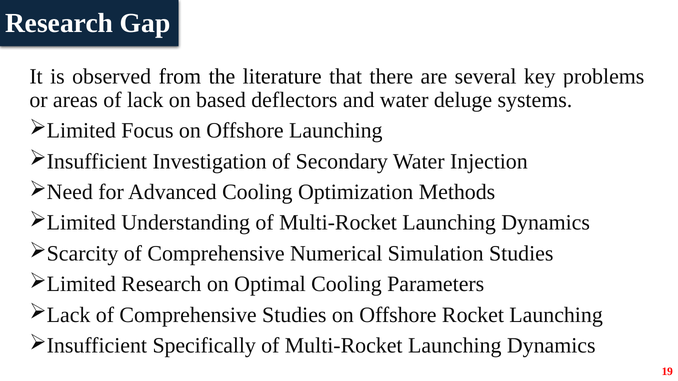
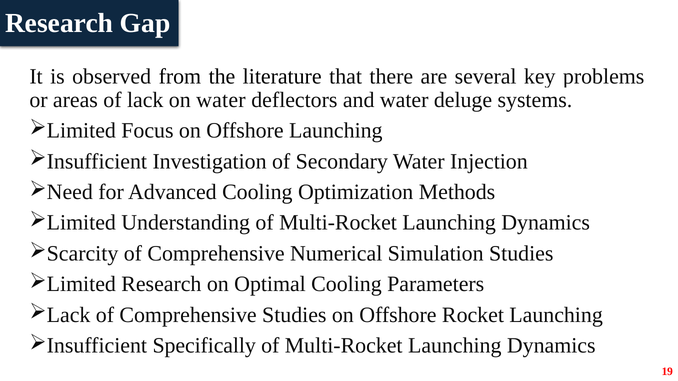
on based: based -> water (221, 100)
